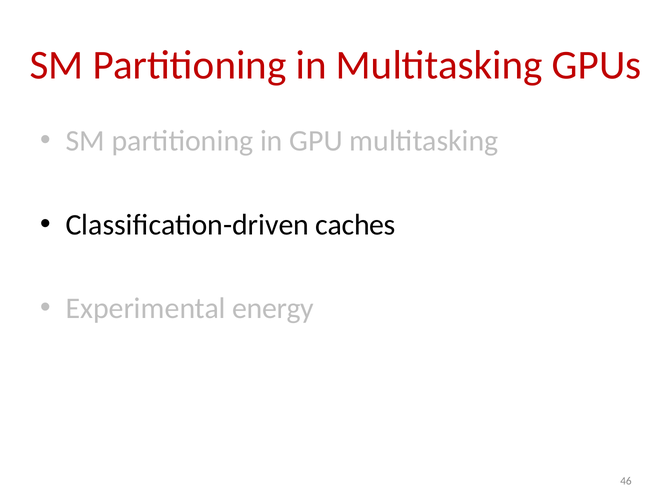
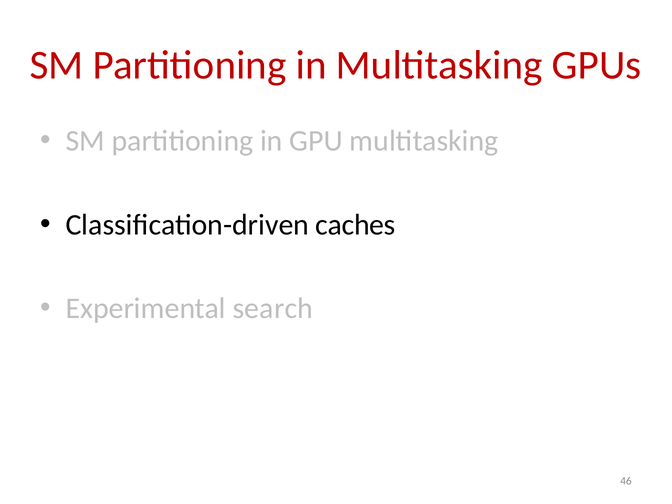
energy: energy -> search (273, 308)
